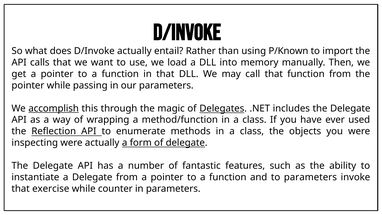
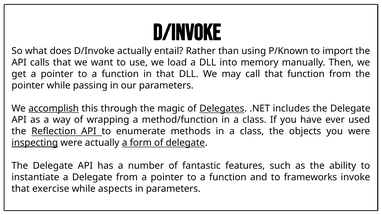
inspecting underline: none -> present (35, 143)
to parameters: parameters -> frameworks (310, 177)
counter: counter -> aspects (115, 189)
